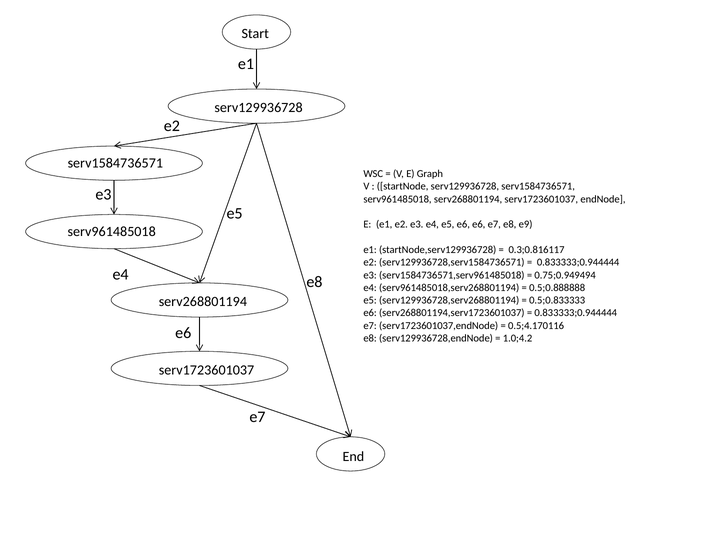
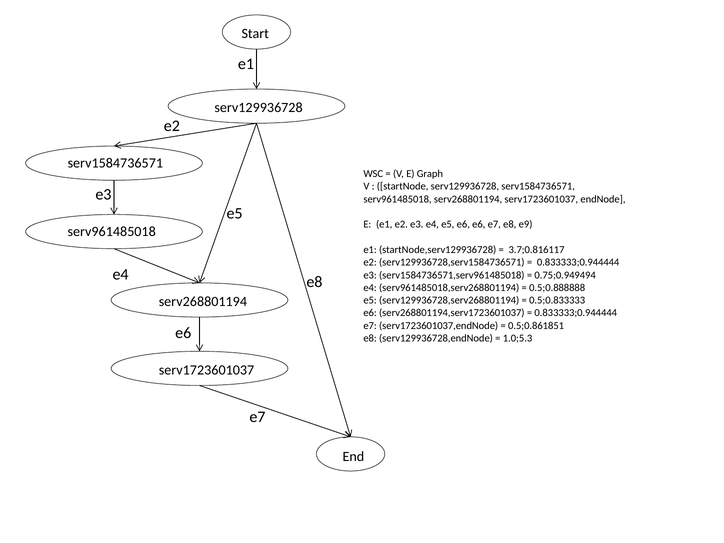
0.3;0.816117: 0.3;0.816117 -> 3.7;0.816117 (537, 250)
0.5;4.170116: 0.5;4.170116 -> 0.5;0.861851 (536, 326)
1.0;4.2: 1.0;4.2 -> 1.0;5.3 (518, 338)
